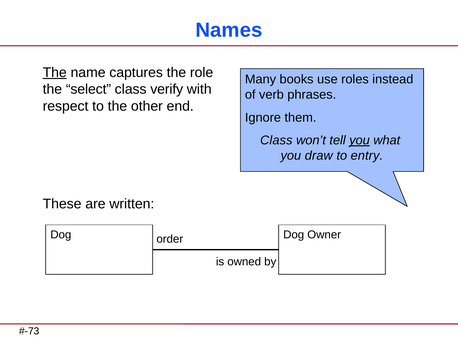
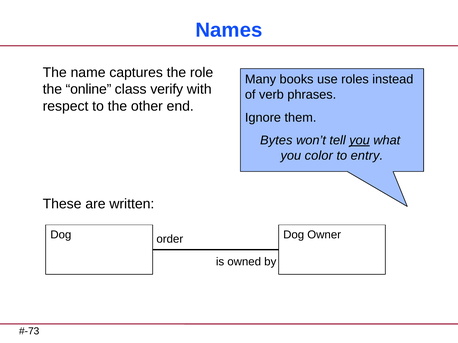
The underline: present -> none (55, 73)
select: select -> online (88, 89)
Class: Class -> Bytes (276, 141)
draw: draw -> color (319, 156)
